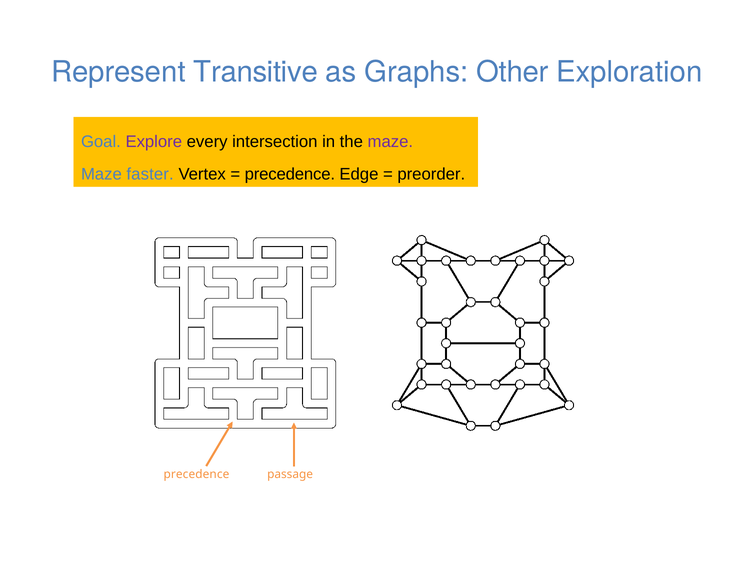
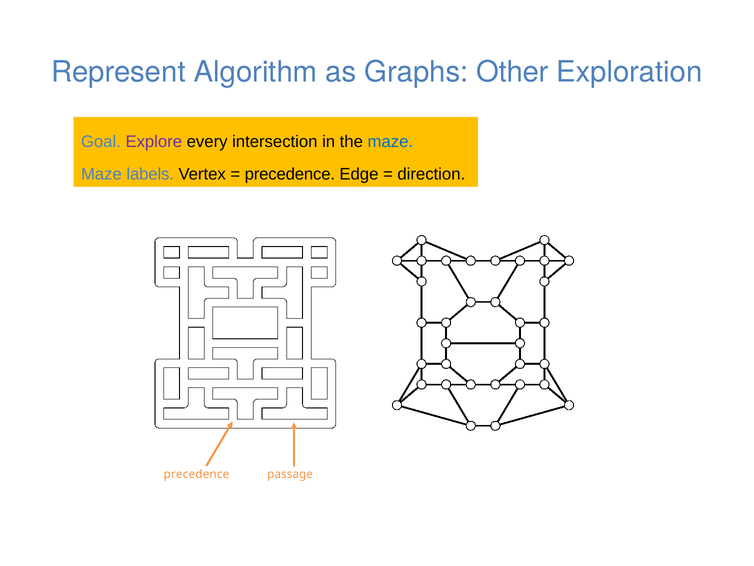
Transitive: Transitive -> Algorithm (256, 72)
maze colour: purple -> blue (390, 142)
faster: faster -> labels (150, 174)
preorder: preorder -> direction (431, 174)
